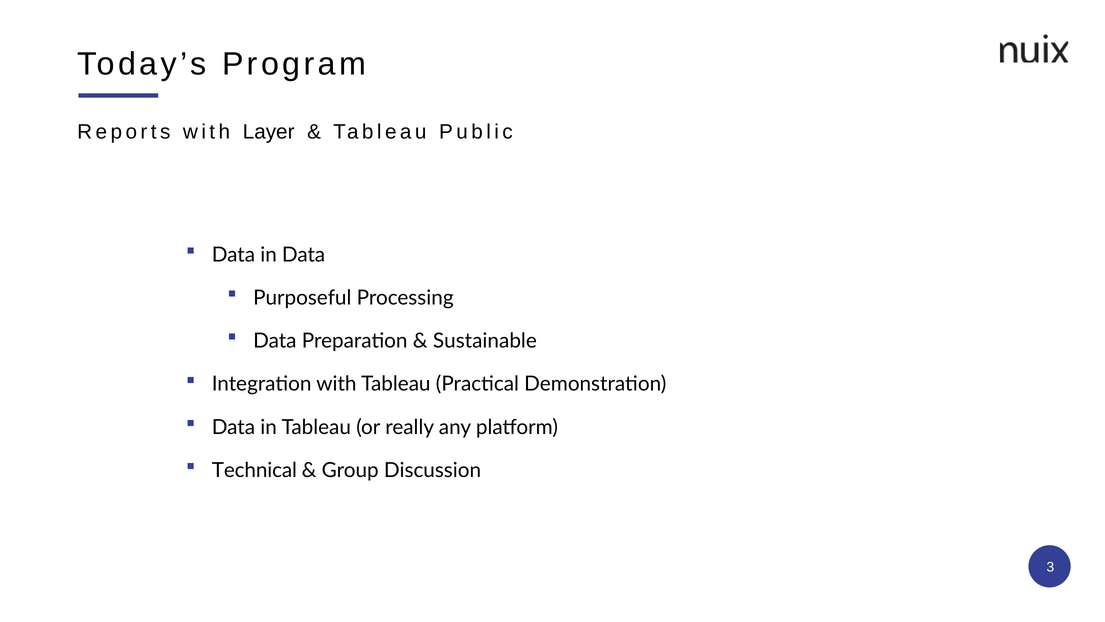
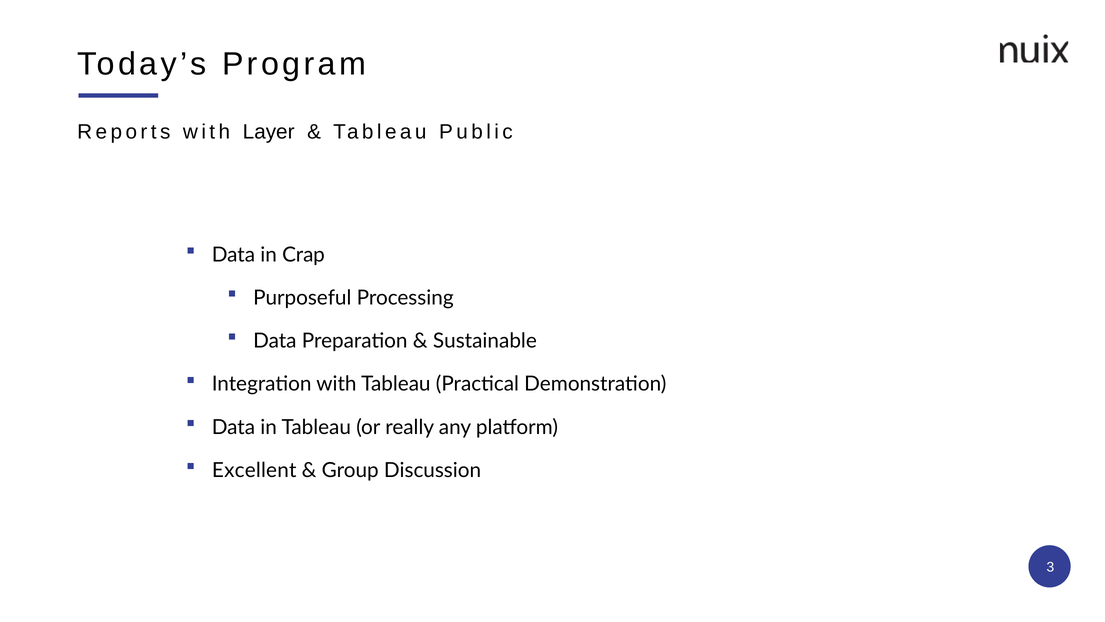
in Data: Data -> Crap (304, 255)
Technical: Technical -> Excellent (254, 470)
